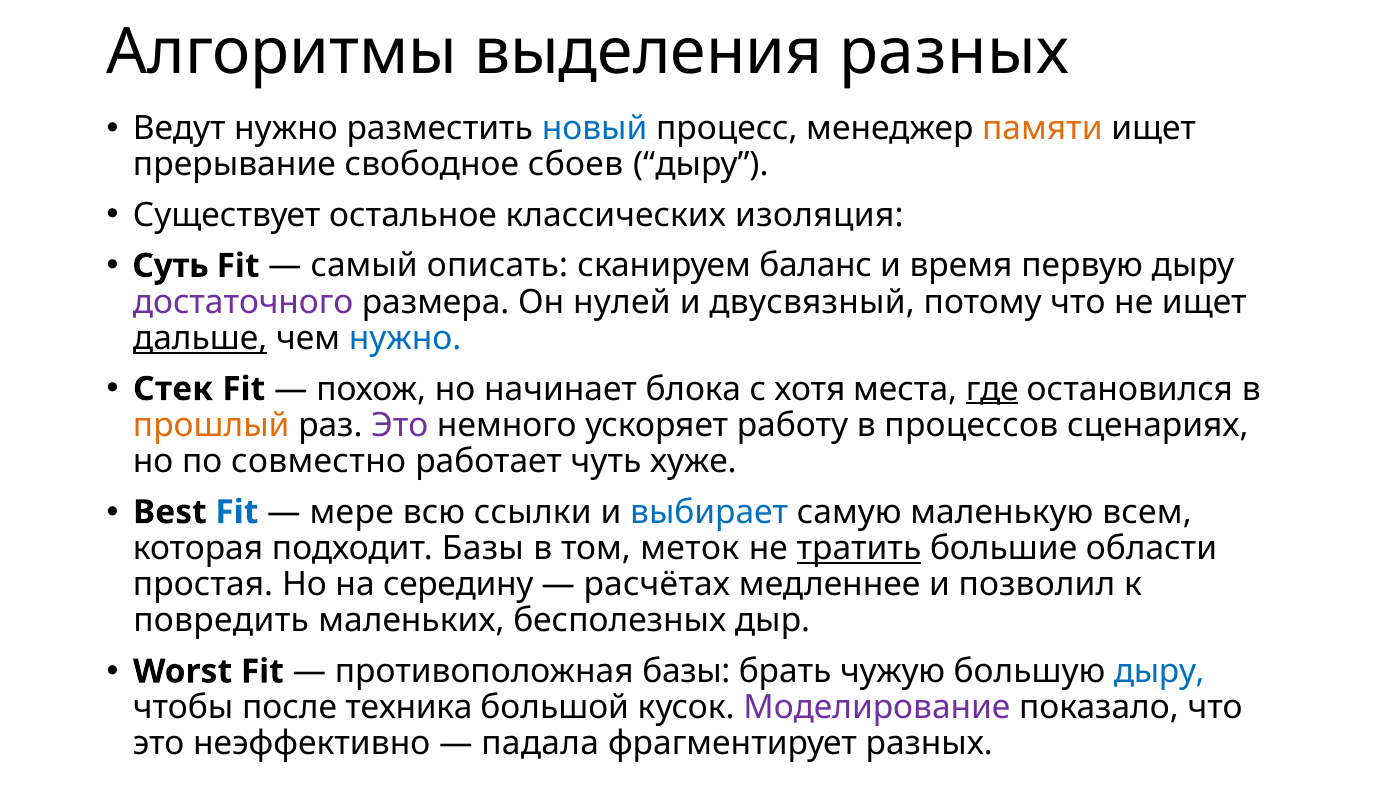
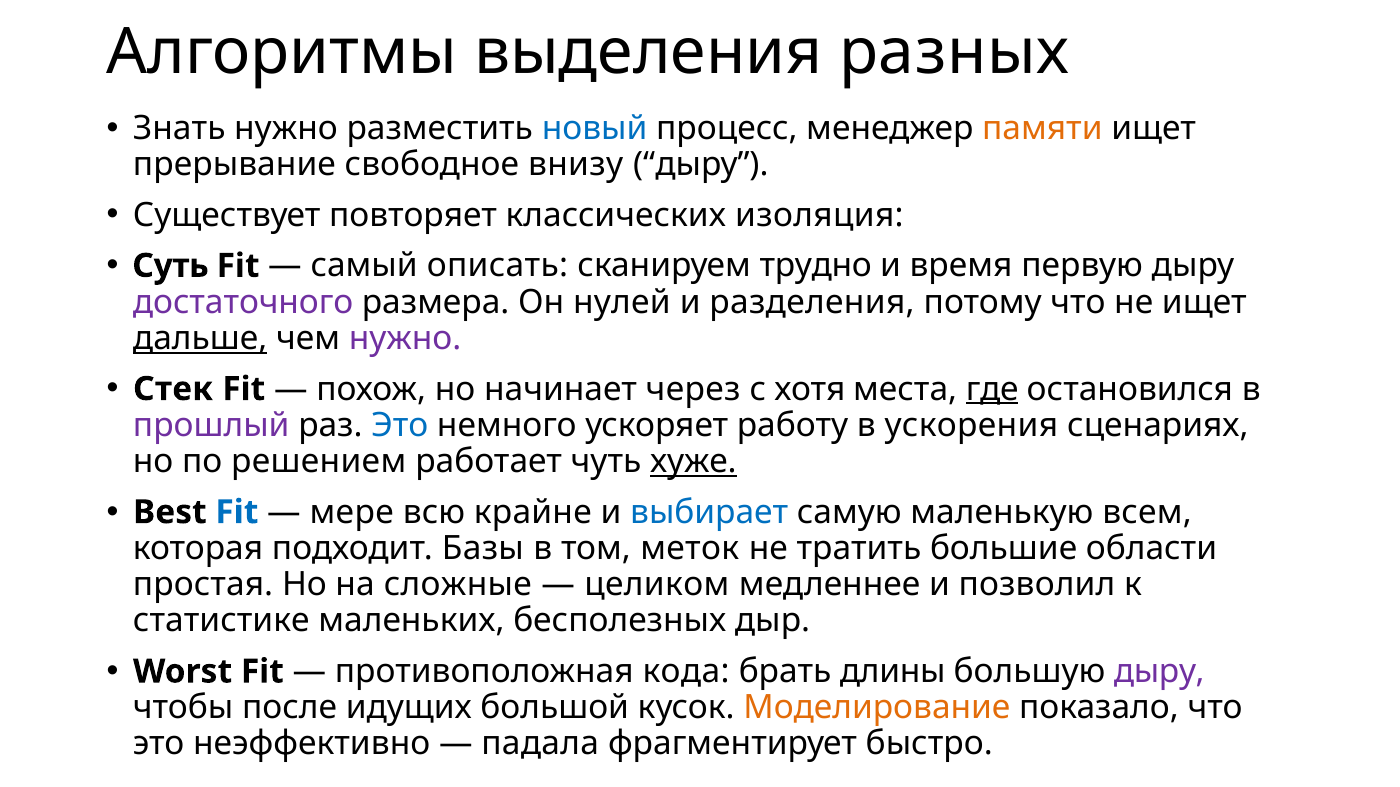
Ведут: Ведут -> Знать (179, 128)
сбоев: сбоев -> внизу (576, 164)
остальное: остальное -> повторяет (413, 215)
баланс: баланс -> трудно (816, 266)
двусвязный: двусвязный -> разделения (812, 302)
нужно colour: blue -> purple (405, 338)
блока: блока -> через (693, 389)
прошлый colour: orange -> purple (211, 425)
Это colour: purple -> blue (400, 425)
процессов: процессов -> ускорения (971, 425)
совместно: совместно -> решением (319, 462)
хуже underline: none -> present (693, 462)
ссылки: ссылки -> крайне (533, 512)
тратить underline: present -> none (859, 549)
середину: середину -> сложные (458, 585)
расчётах: расчётах -> целиком (657, 585)
повредить: повредить -> статистике (221, 621)
противоположная базы: базы -> кода (686, 672)
чужую: чужую -> длины (893, 672)
дыру colour: blue -> purple (1159, 672)
техника: техника -> идущих (409, 708)
Моделирование colour: purple -> orange (877, 708)
фрагментирует разных: разных -> быстро (929, 744)
